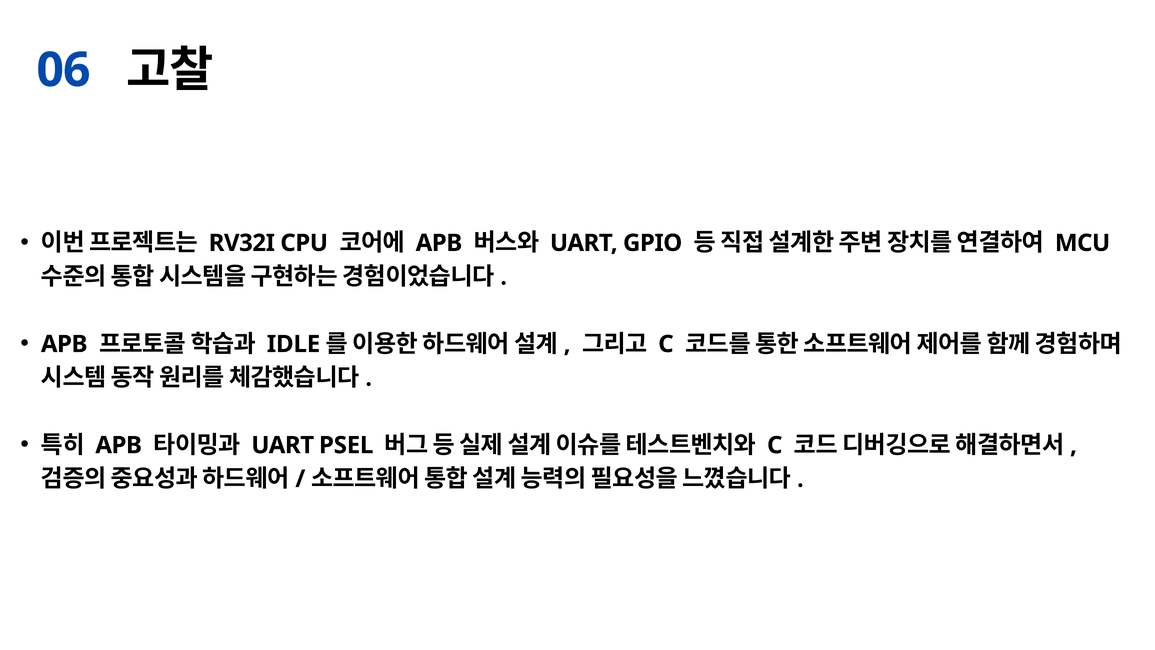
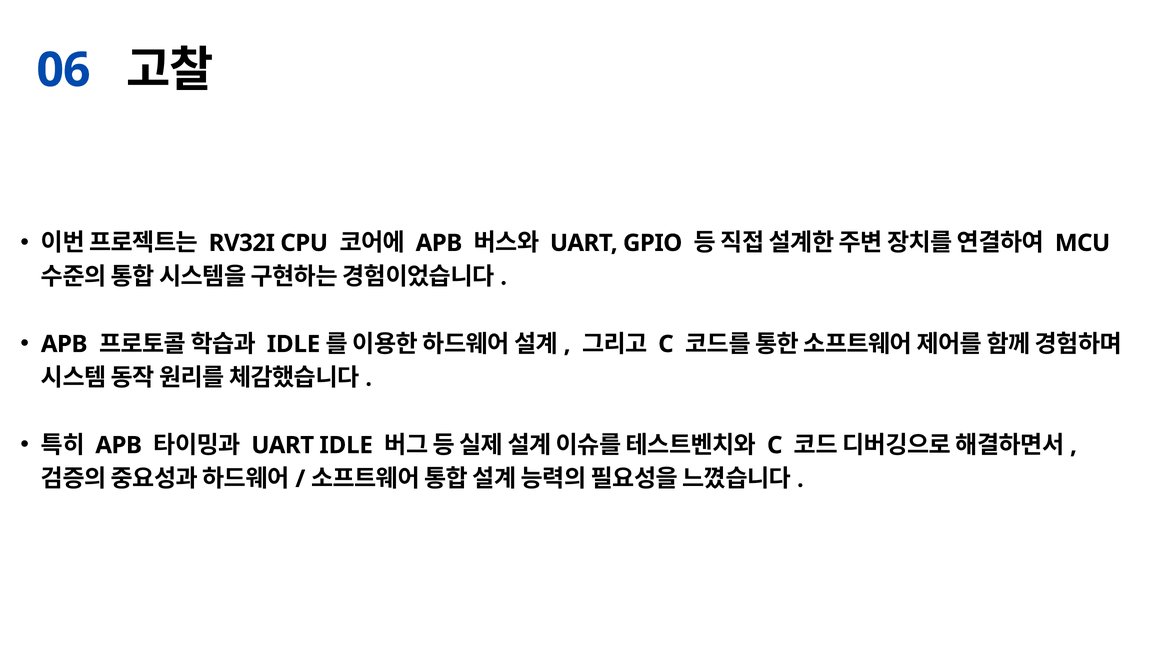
UART PSEL: PSEL -> IDLE (346, 445)
